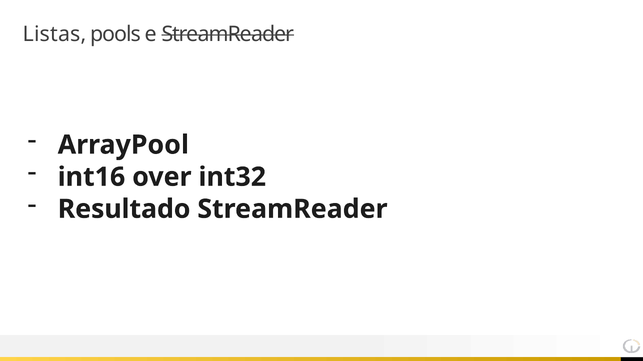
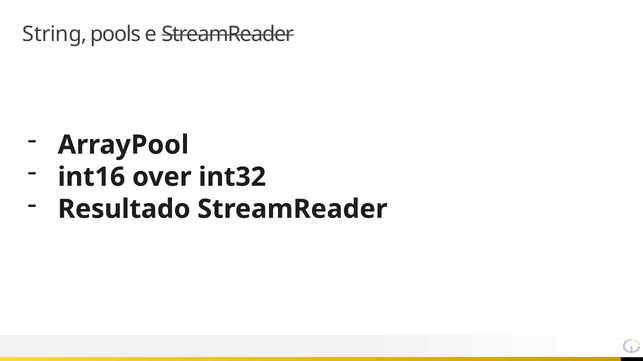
Listas: Listas -> String (55, 34)
